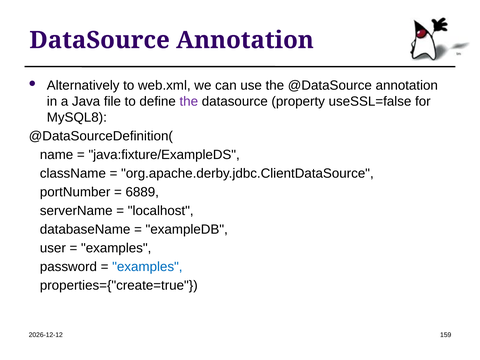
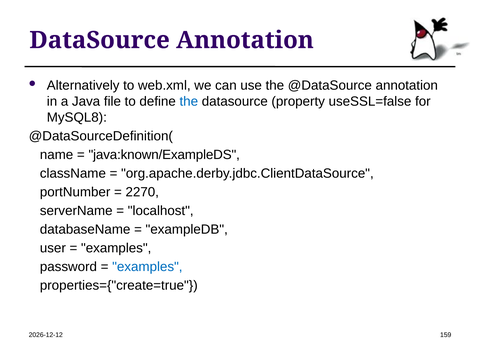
the colour: purple -> blue (189, 102)
java:fixture/ExampleDS: java:fixture/ExampleDS -> java:known/ExampleDS (164, 155)
6889: 6889 -> 2270 (142, 192)
